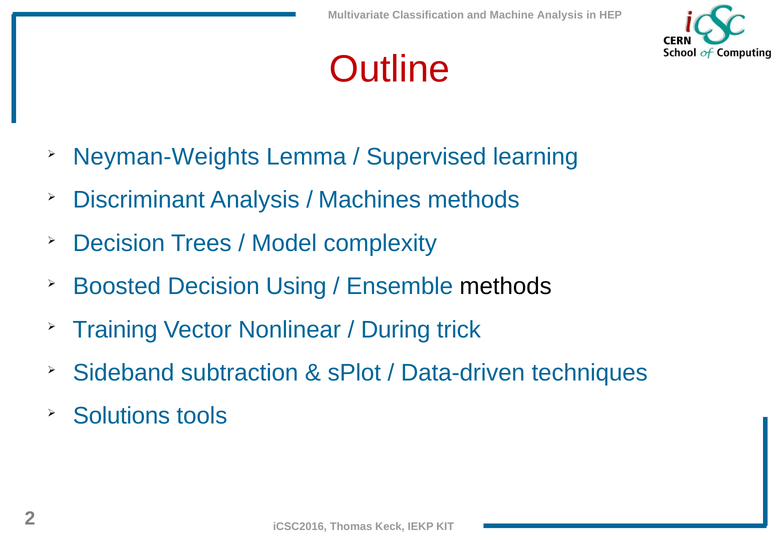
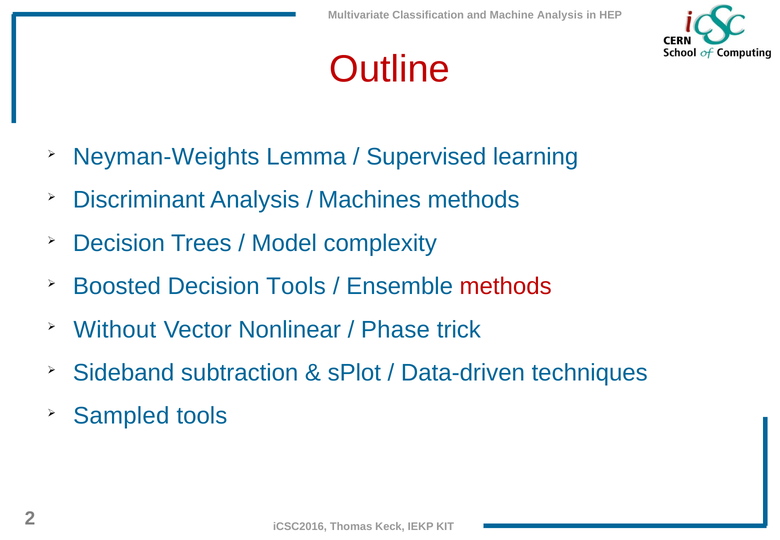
Decision Using: Using -> Tools (296, 286)
methods colour: black -> red (506, 286)
Training: Training -> Without (115, 330)
During: During -> Phase (395, 330)
Solutions: Solutions -> Sampled (121, 416)
